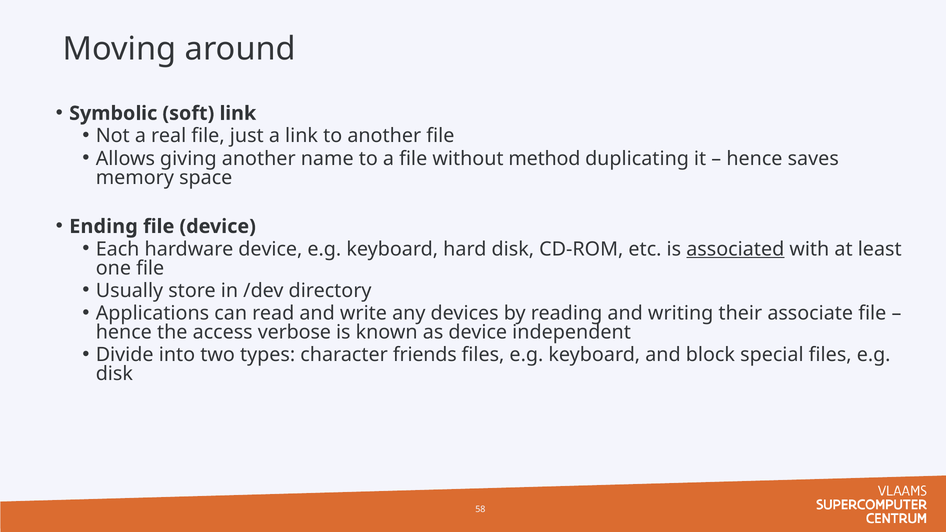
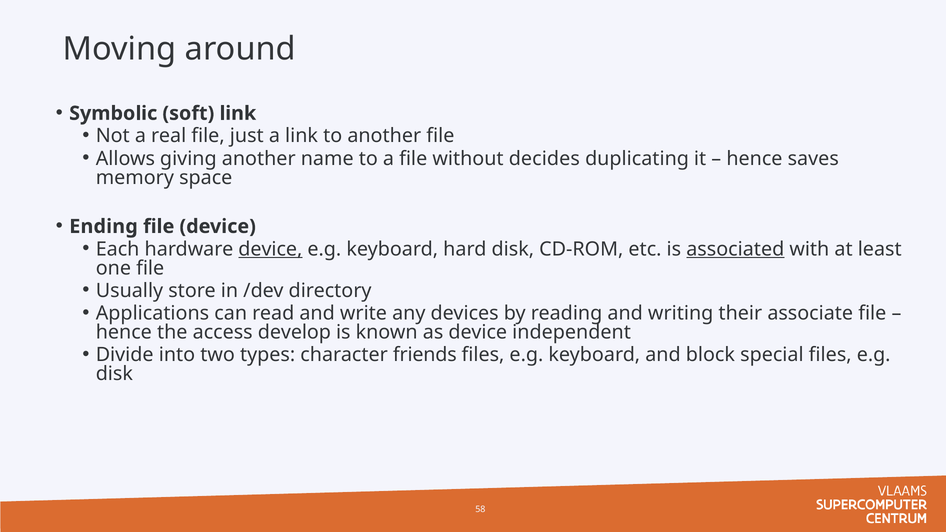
method: method -> decides (544, 159)
device underline: none -> present (270, 249)
verbose: verbose -> develop (294, 332)
